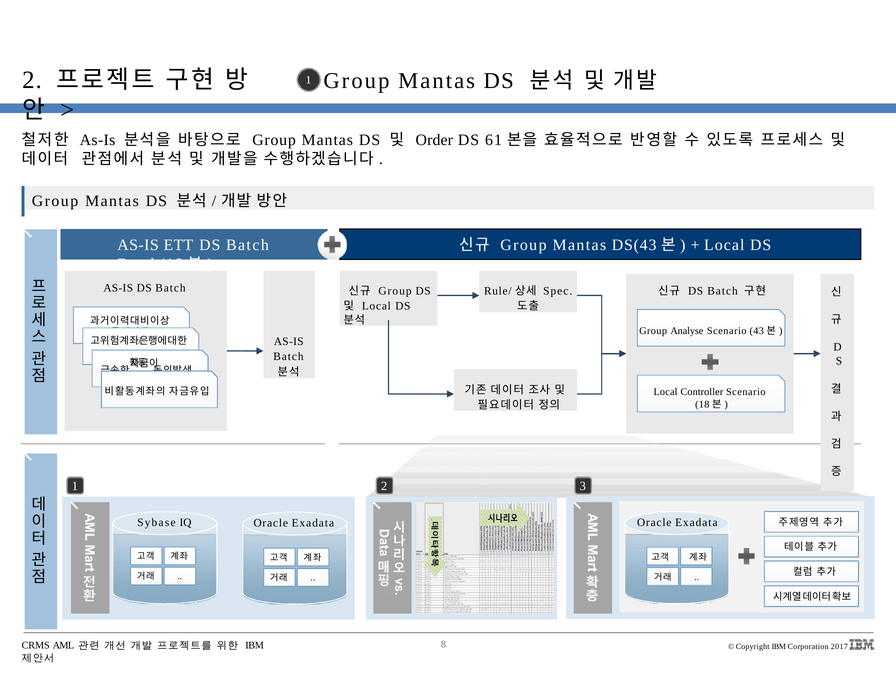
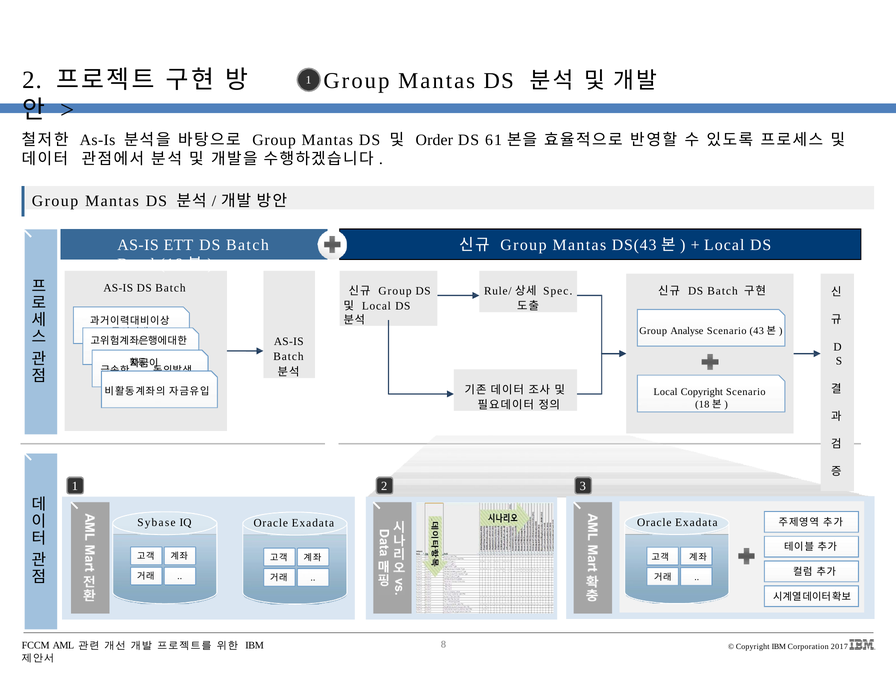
Local Controller: Controller -> Copyright (702, 392)
CRMS: CRMS -> FCCM (36, 646)
